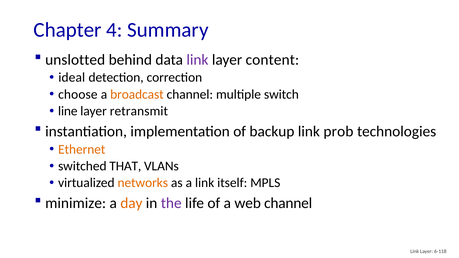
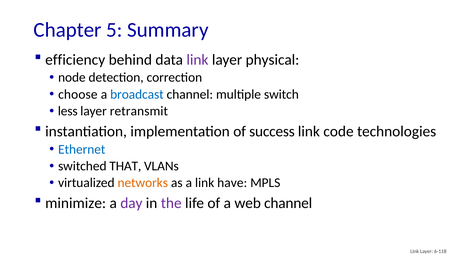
4: 4 -> 5 (114, 30)
unslotted: unslotted -> efficiency (75, 60)
content: content -> physical (272, 60)
ideal: ideal -> node (72, 78)
broadcast colour: orange -> blue (137, 94)
line: line -> less (68, 111)
backup: backup -> success (272, 132)
prob: prob -> code (338, 132)
Ethernet colour: orange -> blue (82, 149)
itself: itself -> have (232, 183)
day colour: orange -> purple (131, 203)
